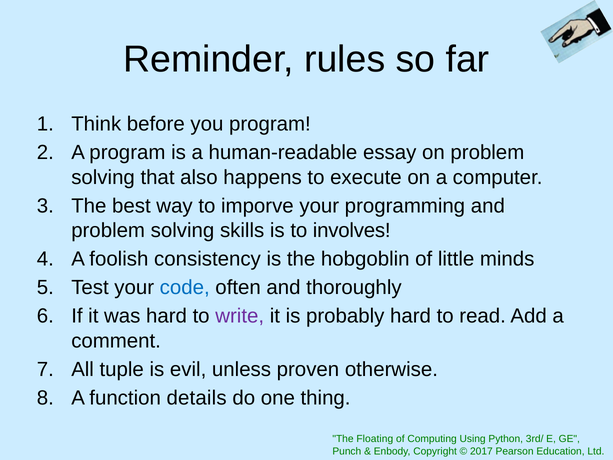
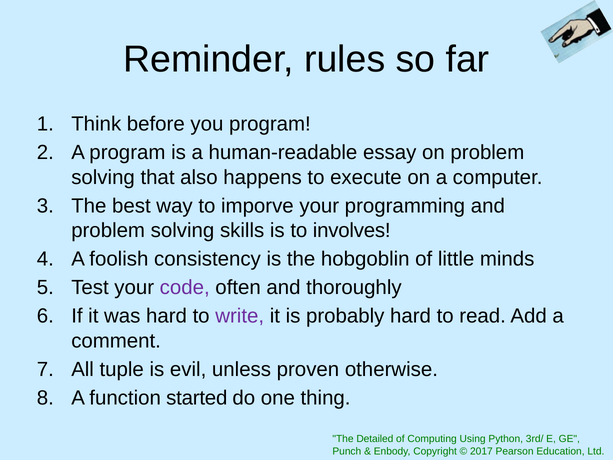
code colour: blue -> purple (185, 287)
details: details -> started (197, 398)
Floating: Floating -> Detailed (375, 439)
